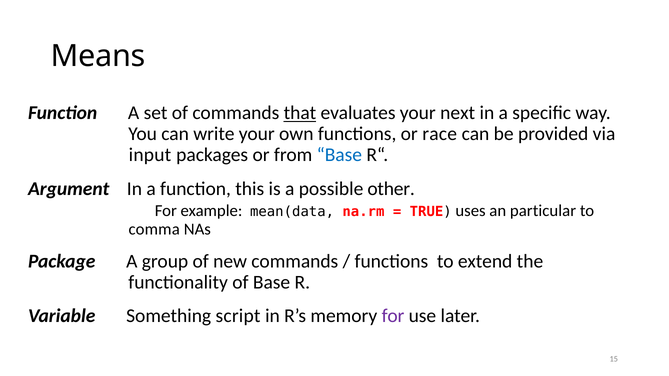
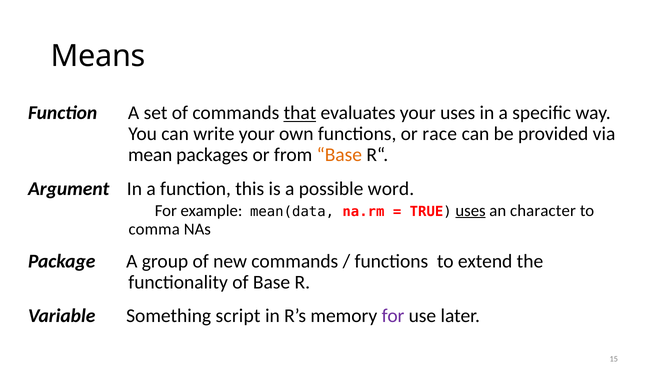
your next: next -> uses (458, 113)
input: input -> mean (150, 155)
Base colour: blue -> orange (339, 155)
other: other -> word (391, 189)
uses underline: none -> present (471, 211)
particular: particular -> character (543, 211)
